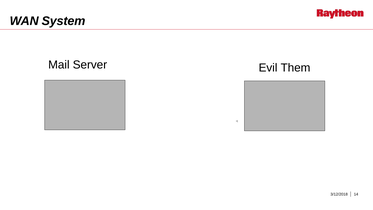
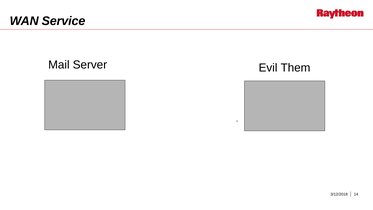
System: System -> Service (63, 21)
